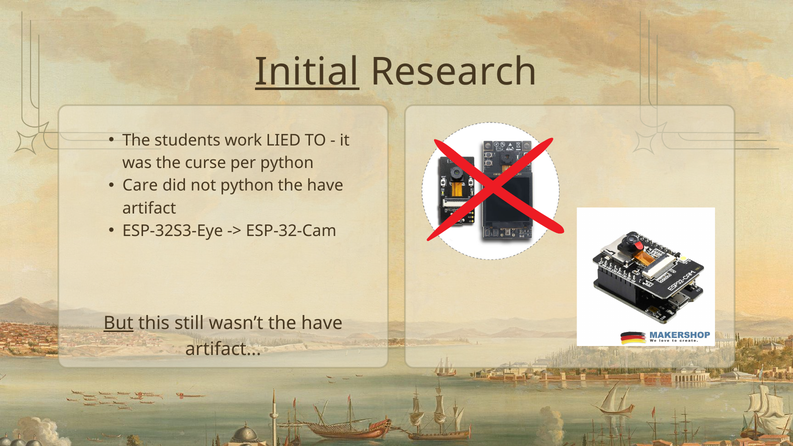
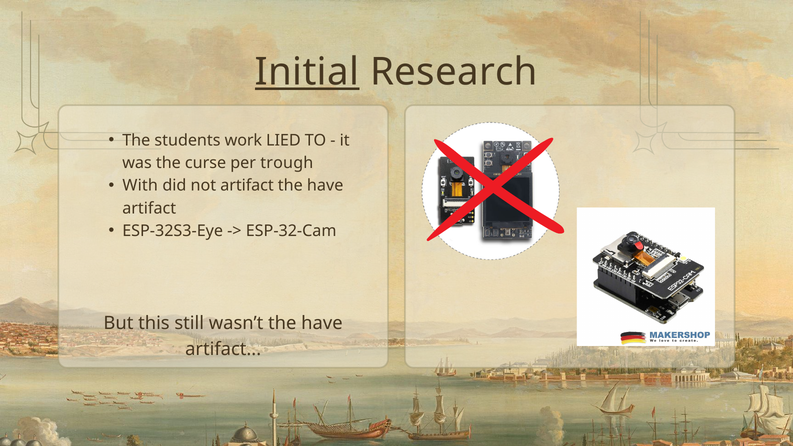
per python: python -> trough (287, 163)
Care: Care -> With (140, 186)
not python: python -> artifact (247, 186)
But underline: present -> none (118, 323)
